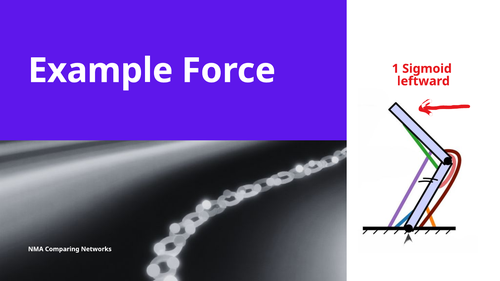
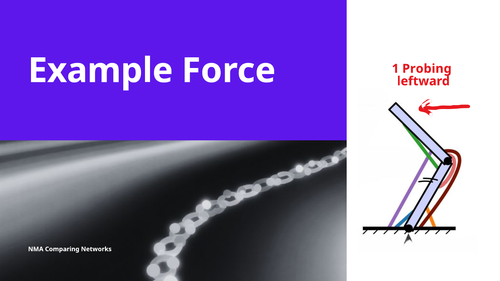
Sigmoid: Sigmoid -> Probing (427, 69)
